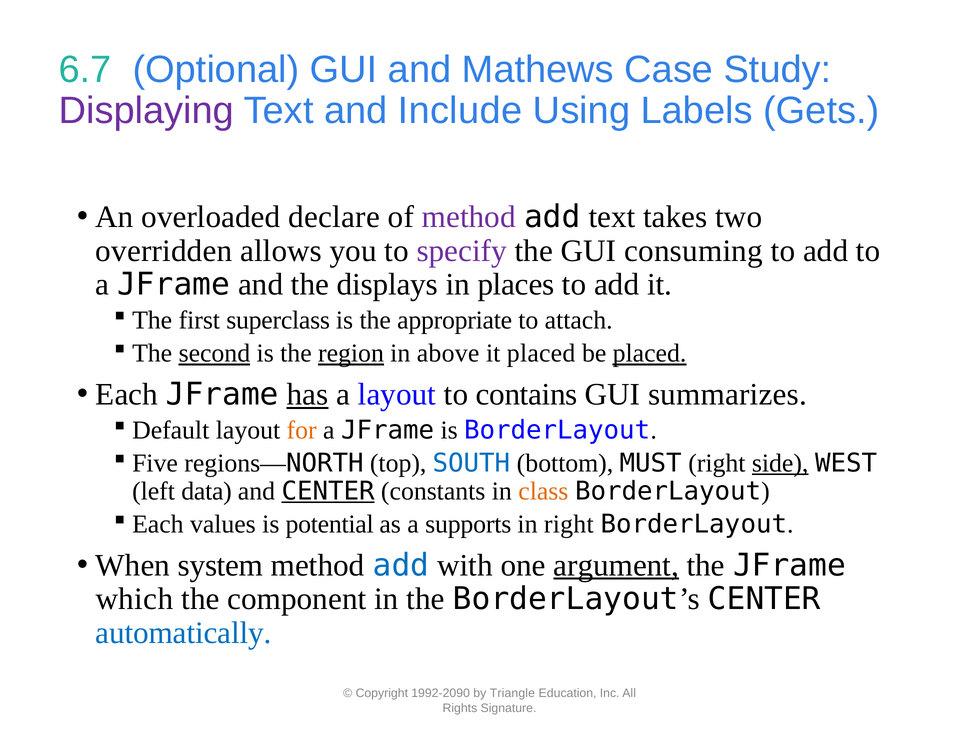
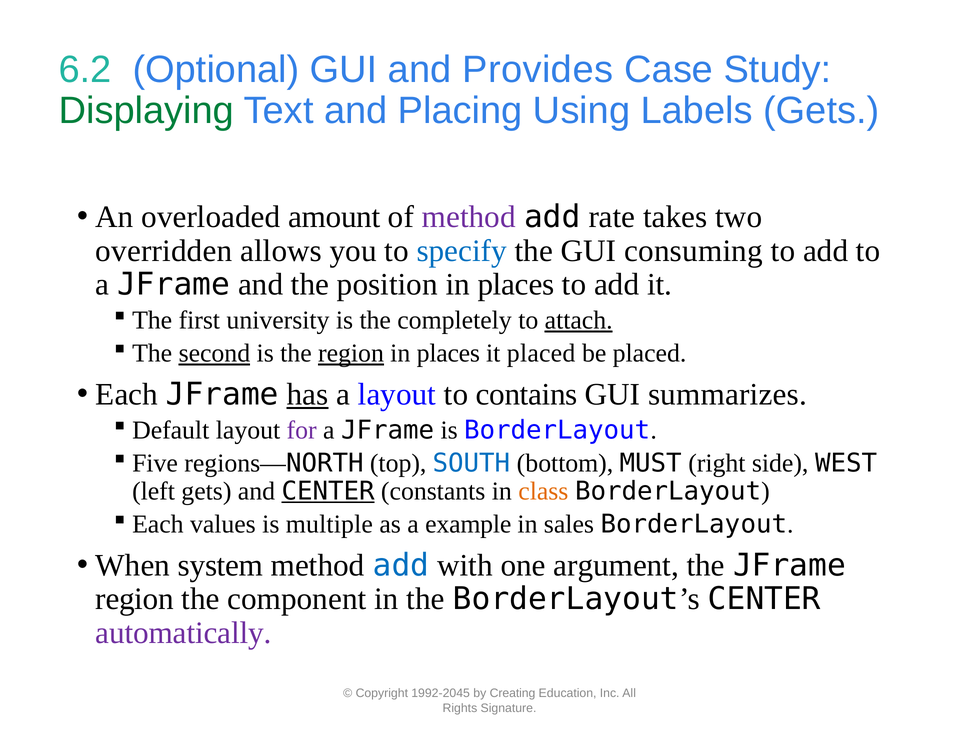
6.7: 6.7 -> 6.2 (85, 70)
Mathews: Mathews -> Provides (538, 70)
Displaying colour: purple -> green (146, 111)
Include: Include -> Placing (460, 111)
declare: declare -> amount (334, 217)
add text: text -> rate (612, 217)
specify colour: purple -> blue (462, 251)
displays: displays -> position (387, 285)
superclass: superclass -> university (278, 321)
appropriate: appropriate -> completely (455, 321)
attach underline: none -> present (579, 321)
above: above -> places (448, 354)
placed underline: present -> none (650, 354)
for colour: orange -> purple (302, 430)
side underline: present -> none (780, 463)
left data: data -> gets (206, 491)
potential: potential -> multiple (329, 524)
supports: supports -> example (468, 524)
in right: right -> sales (569, 524)
argument underline: present -> none (616, 565)
which: which -> region (135, 599)
automatically colour: blue -> purple (183, 633)
1992-2090: 1992-2090 -> 1992-2045 (441, 694)
Triangle: Triangle -> Creating (513, 694)
